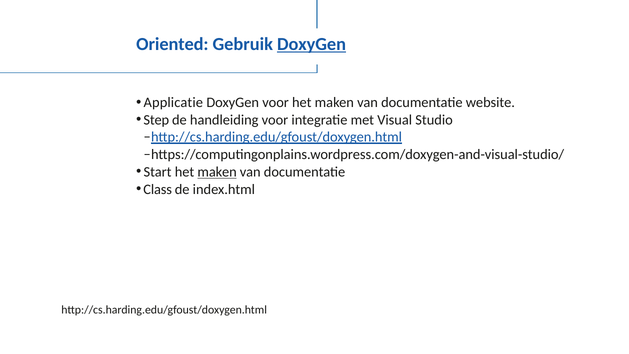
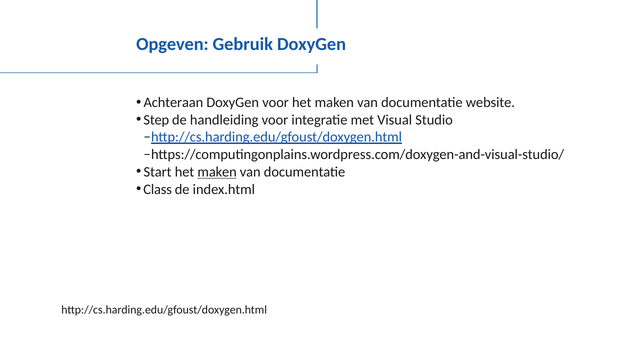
Oriented: Oriented -> Opgeven (172, 44)
DoxyGen underline: present -> none (312, 44)
Applicatie: Applicatie -> Achteraan (173, 103)
